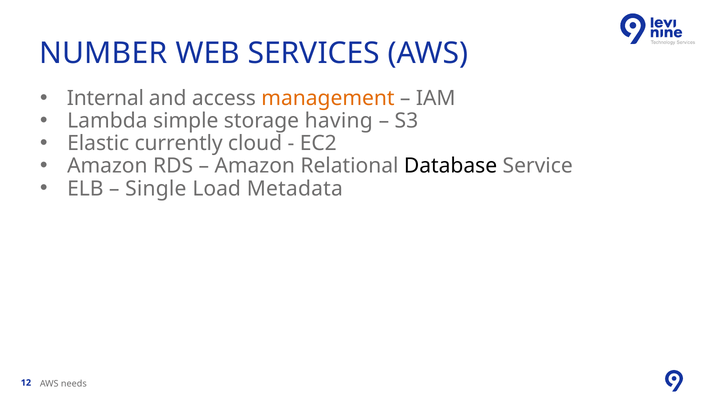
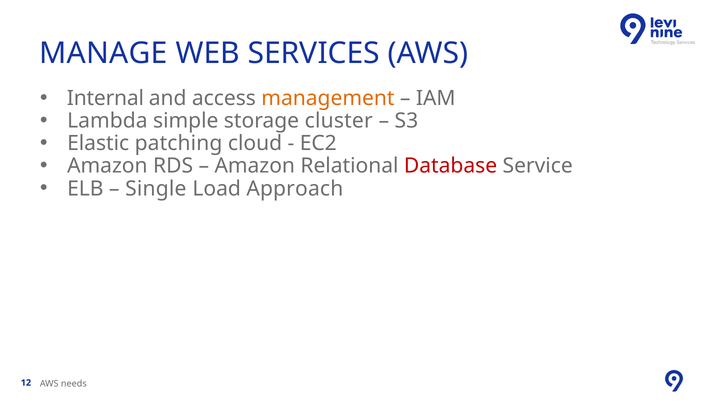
NUMBER: NUMBER -> MANAGE (103, 53)
having: having -> cluster (339, 121)
currently: currently -> patching (179, 144)
Database colour: black -> red (451, 166)
Metadata: Metadata -> Approach (295, 189)
